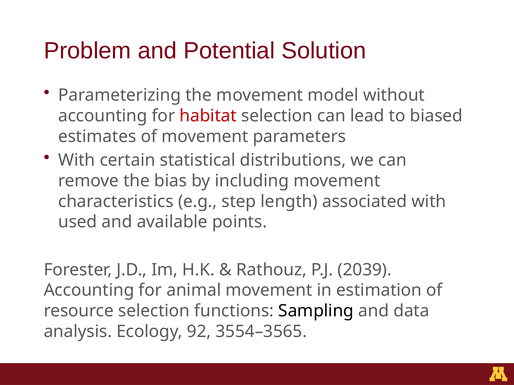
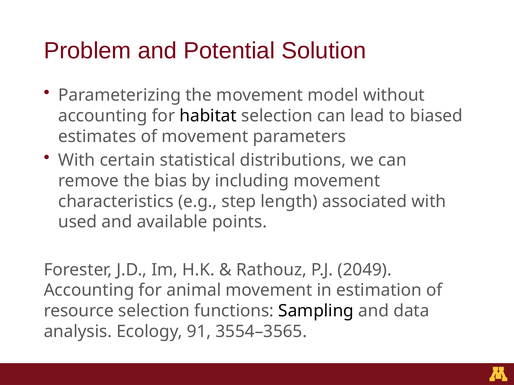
habitat colour: red -> black (208, 116)
2039: 2039 -> 2049 (365, 270)
92: 92 -> 91 (199, 332)
